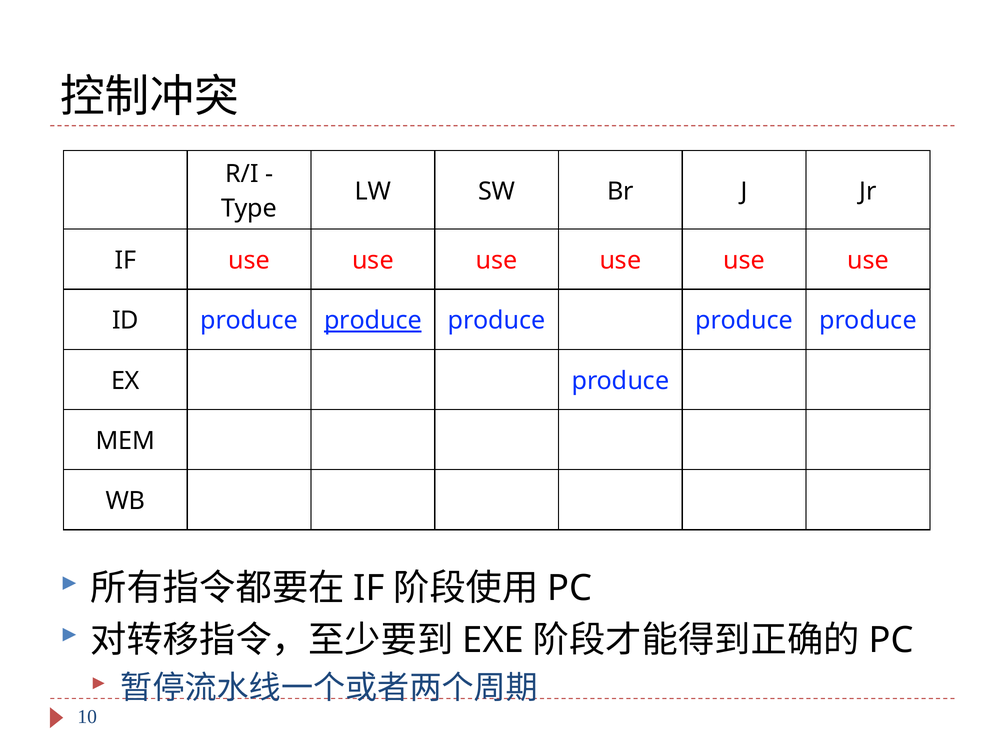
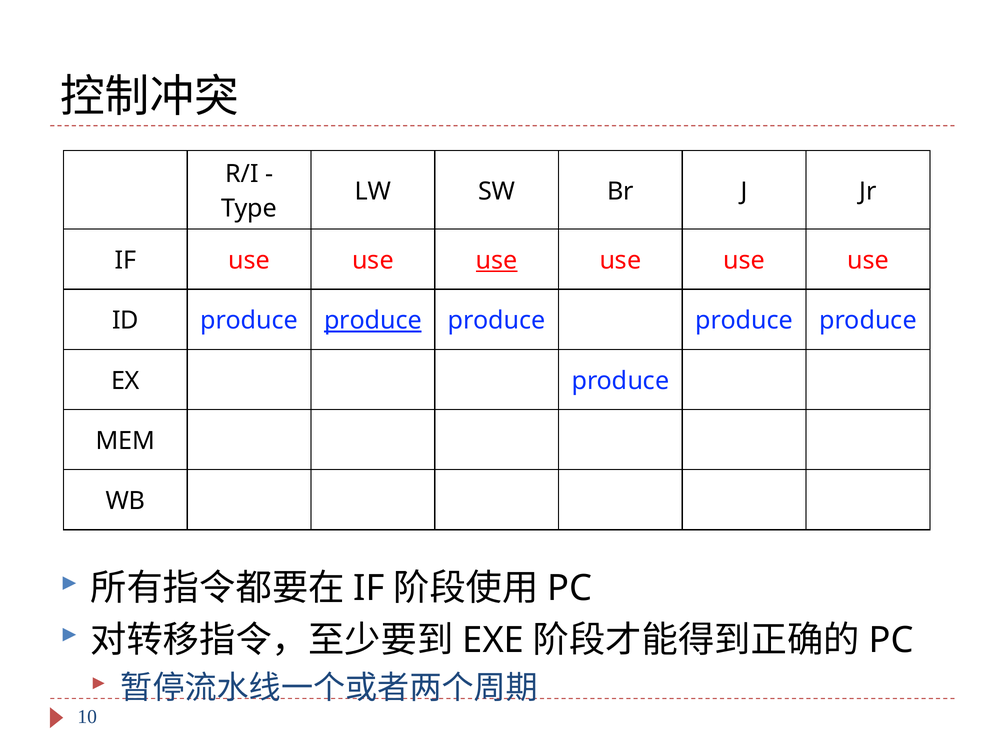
use underline: none -> present (497, 260)
